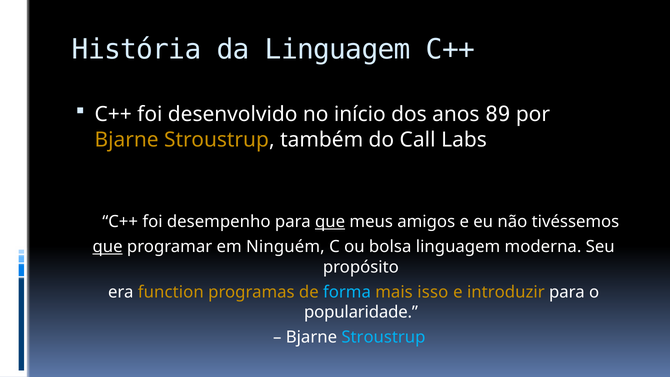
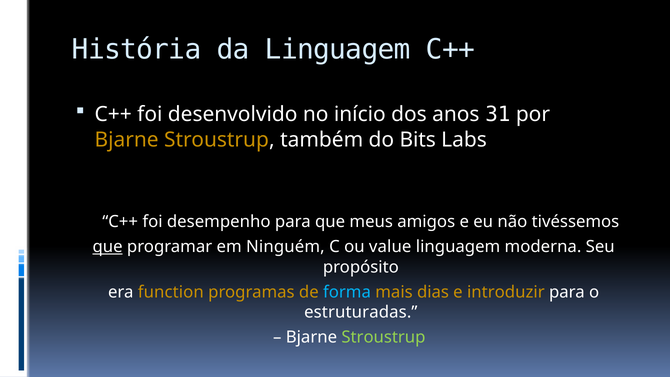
89: 89 -> 31 (498, 115)
Call: Call -> Bits (418, 140)
que underline: present -> none (330, 222)
bolsa: bolsa -> value (390, 247)
isso: isso -> dias (433, 292)
popularidade: popularidade -> estruturadas (361, 312)
Stroustrup colour: light blue -> light green (383, 337)
